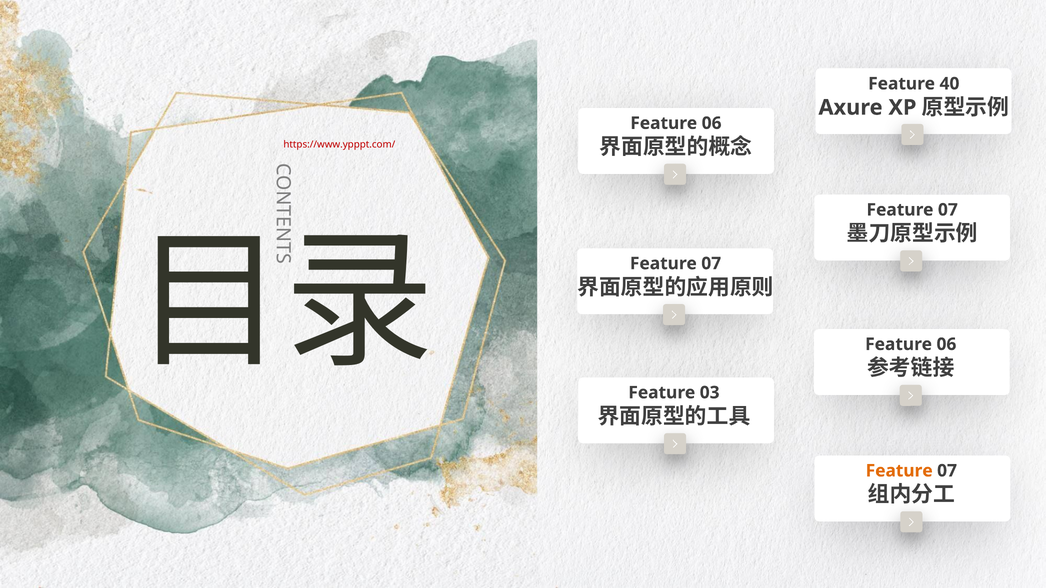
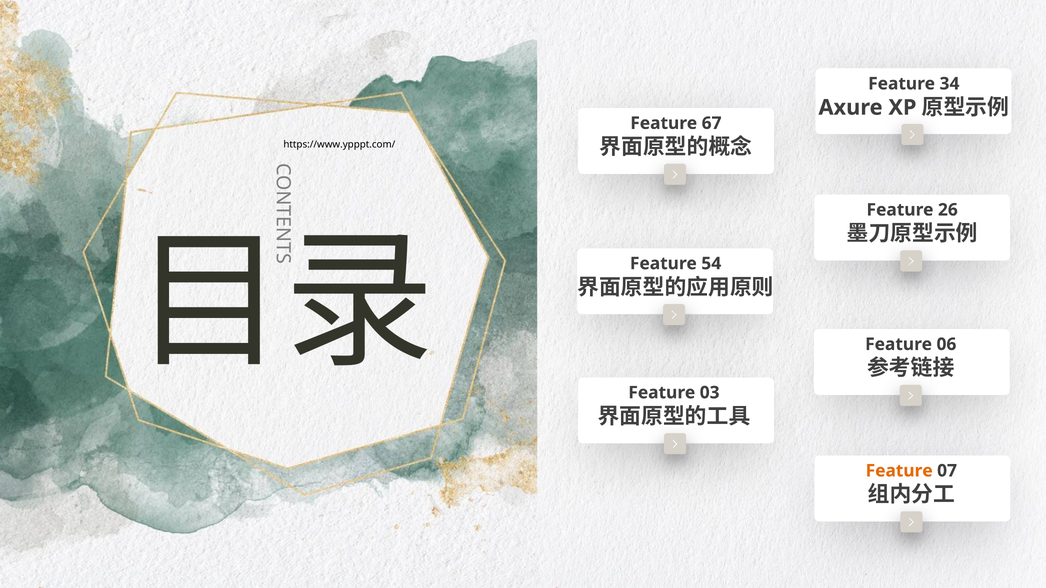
40: 40 -> 34 (949, 84)
06: 06 -> 67 (712, 123)
https://www.ypppt.com/ colour: red -> black (339, 144)
07: 07 -> 26 (948, 210)
07: 07 -> 54 (711, 264)
